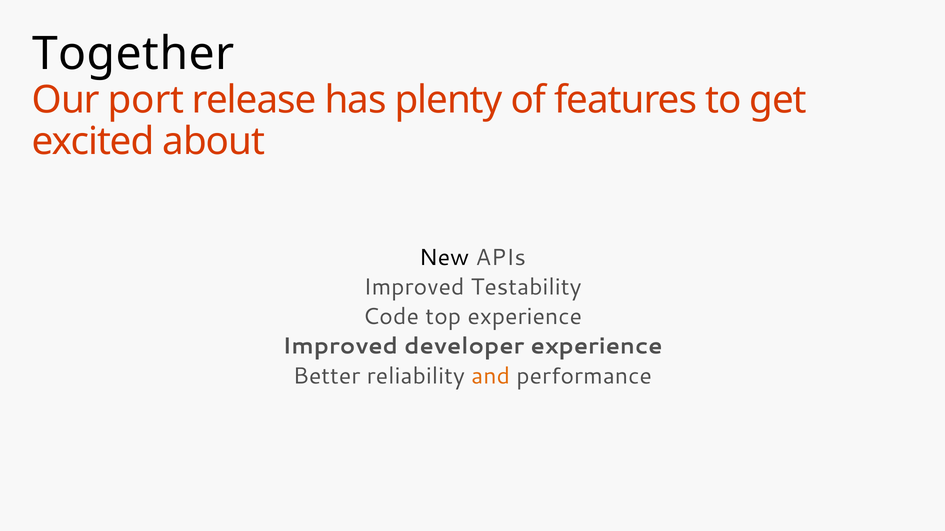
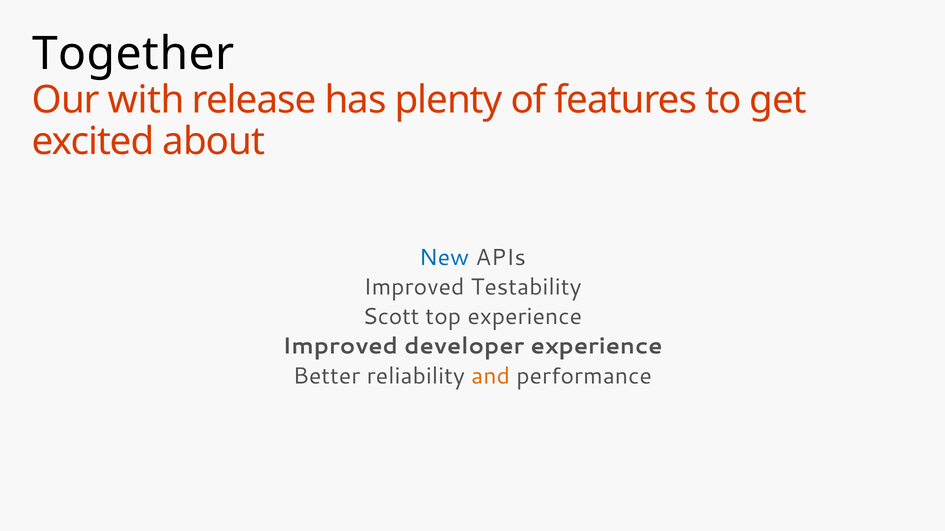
port: port -> with (146, 100)
New colour: black -> blue (444, 258)
Code: Code -> Scott (391, 317)
